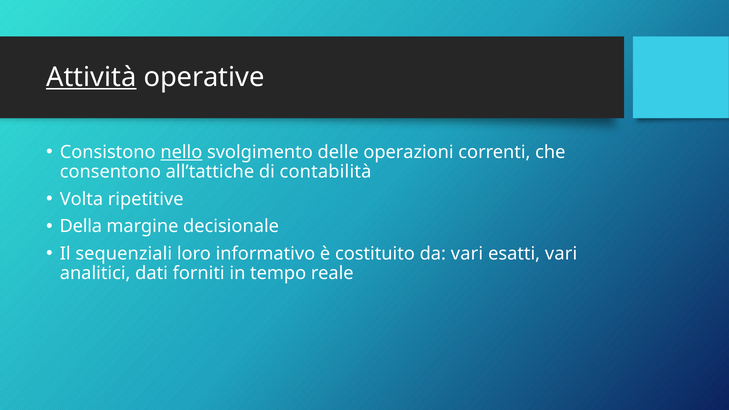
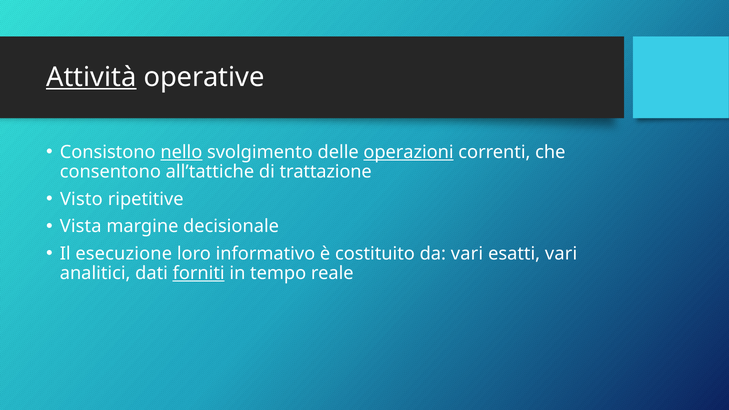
operazioni underline: none -> present (409, 152)
contabilità: contabilità -> trattazione (326, 172)
Volta: Volta -> Visto (81, 199)
Della: Della -> Vista (81, 226)
sequenziali: sequenziali -> esecuzione (124, 254)
forniti underline: none -> present (199, 273)
